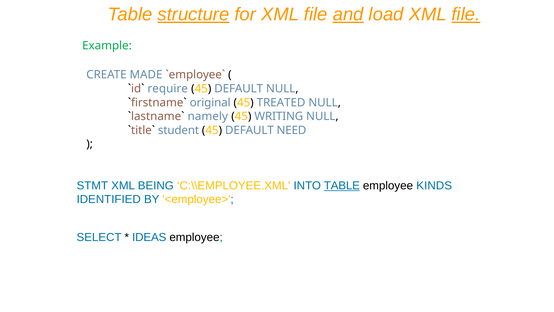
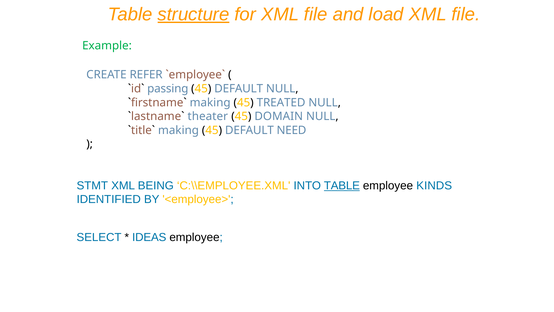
and underline: present -> none (348, 14)
file underline: present -> none (466, 14)
MADE: MADE -> REFER (146, 75)
require: require -> passing (168, 89)
original: original -> making (210, 102)
namely: namely -> theater (208, 116)
WRITING: WRITING -> DOMAIN (279, 116)
student: student -> making (178, 130)
